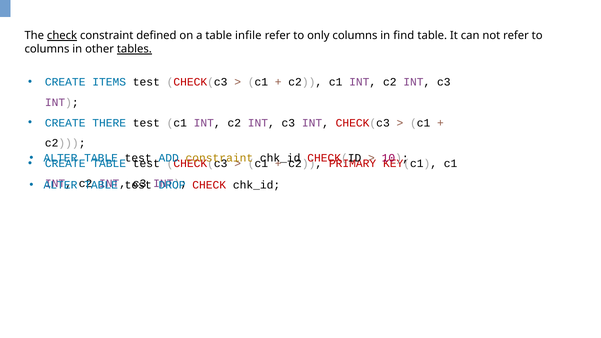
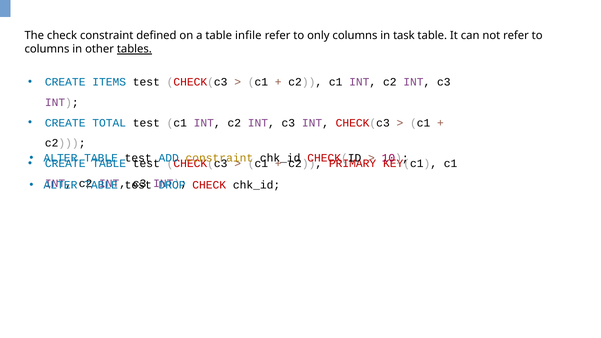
check underline: present -> none (62, 36)
find: find -> task (404, 36)
THERE: THERE -> TOTAL (109, 123)
